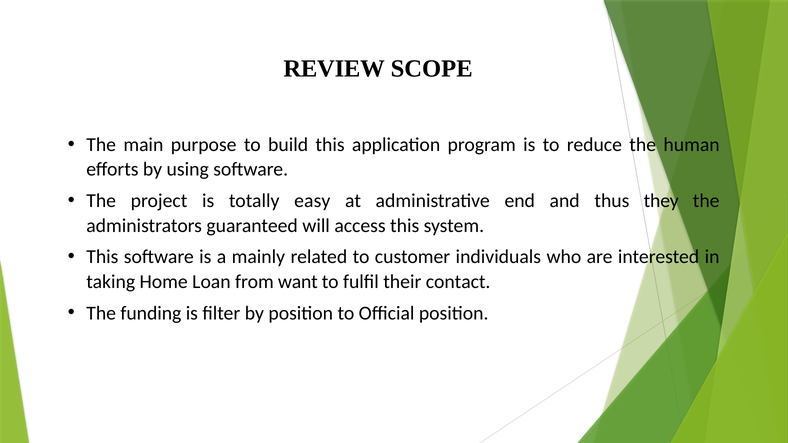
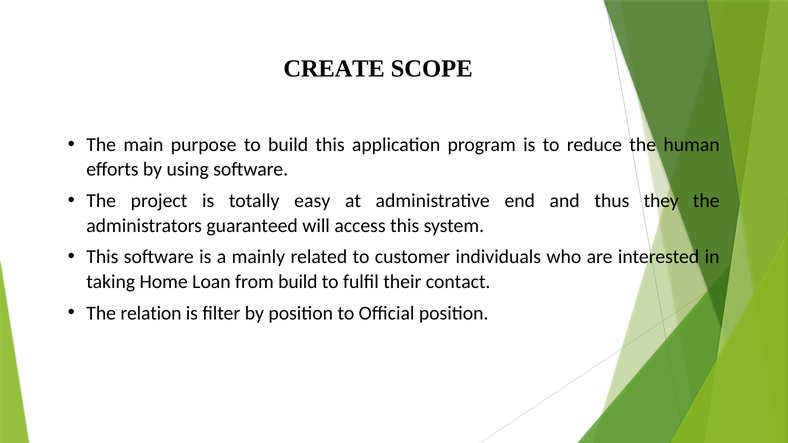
REVIEW: REVIEW -> CREATE (334, 69)
from want: want -> build (298, 282)
funding: funding -> relation (151, 313)
